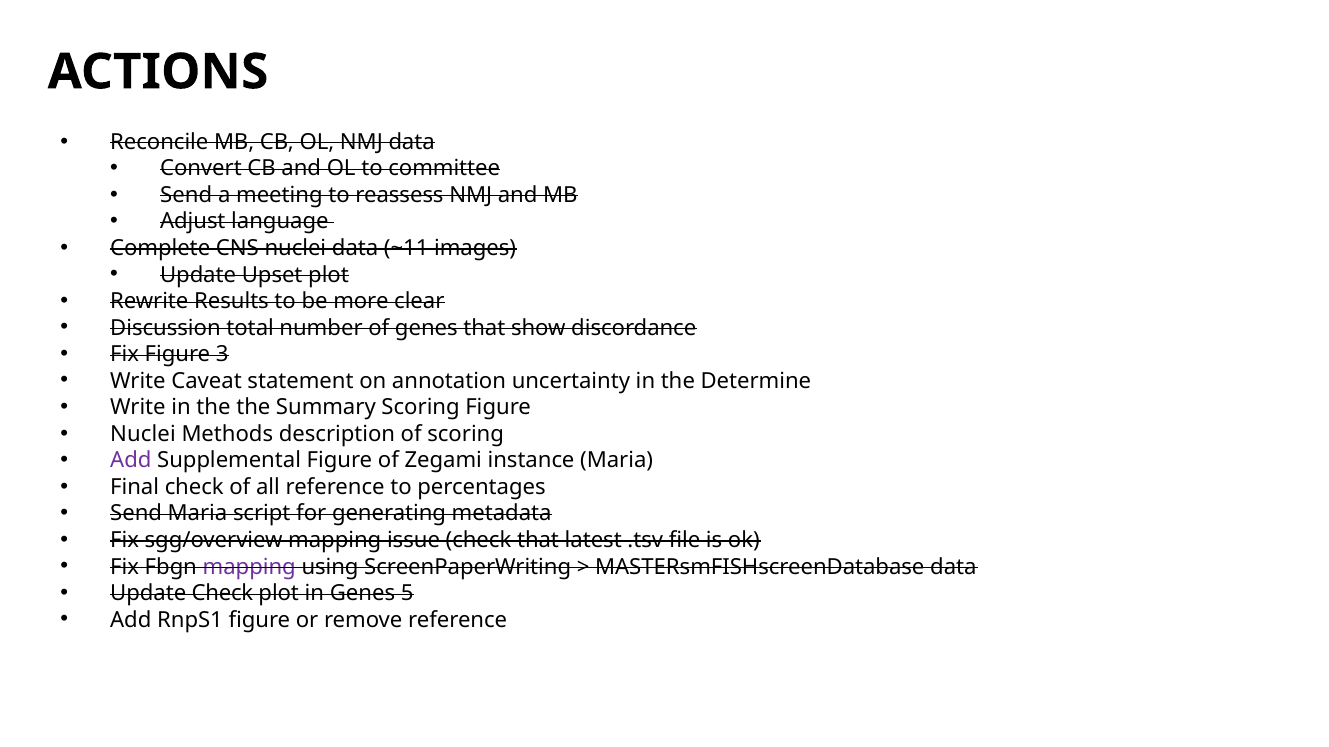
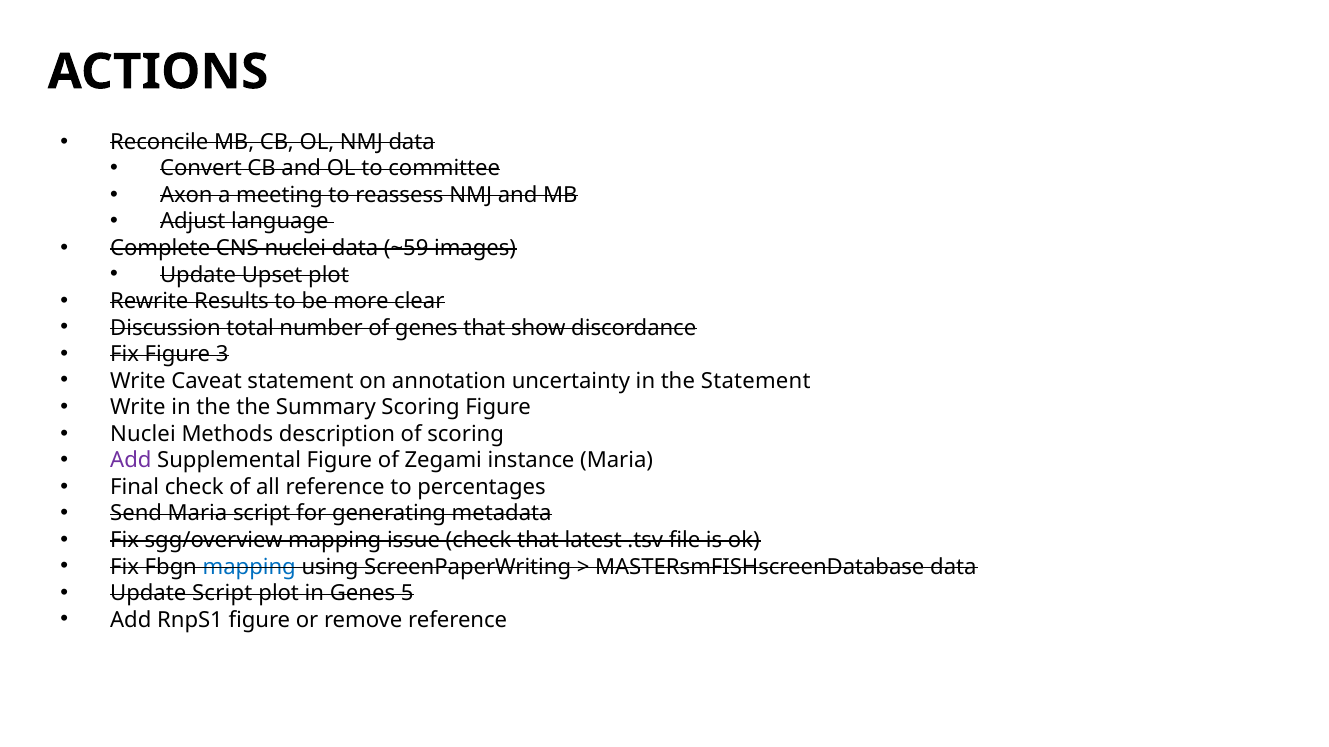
Send: Send -> Axon (186, 195)
~11: ~11 -> ~59 (406, 248)
the Determine: Determine -> Statement (756, 381)
mapping colour: purple -> blue (249, 567)
Update Check: Check -> Script (222, 594)
